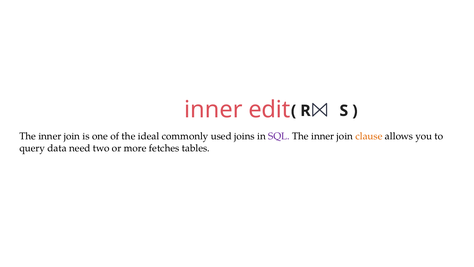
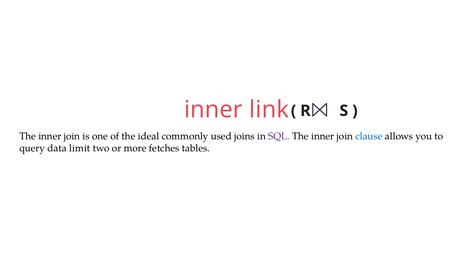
edit: edit -> link (269, 109)
clause colour: orange -> blue (369, 136)
need: need -> limit (80, 148)
